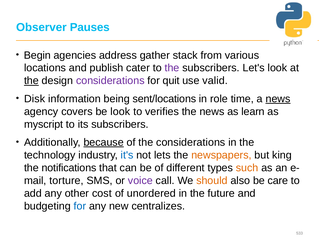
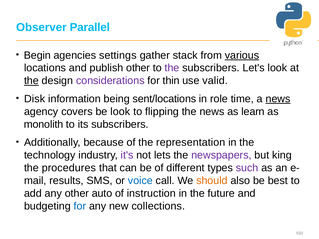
Pauses: Pauses -> Parallel (90, 27)
address: address -> settings (118, 55)
various underline: none -> present (242, 55)
publish cater: cater -> other (138, 68)
quit: quit -> thin (171, 81)
verifies: verifies -> flipping (162, 112)
myscript: myscript -> monolith (44, 124)
because underline: present -> none (104, 142)
the considerations: considerations -> representation (191, 142)
it's colour: blue -> purple (127, 155)
newspapers colour: orange -> purple (221, 155)
notifications: notifications -> procedures (69, 168)
such colour: orange -> purple (247, 168)
torture: torture -> results (67, 181)
voice colour: purple -> blue (140, 181)
care: care -> best (278, 181)
cost: cost -> auto (102, 194)
unordered: unordered -> instruction (151, 194)
centralizes: centralizes -> collections (158, 206)
